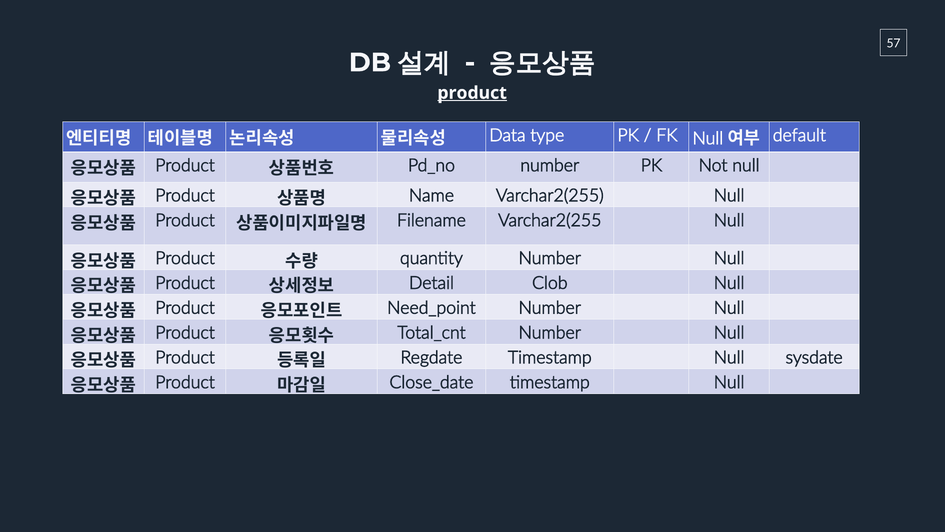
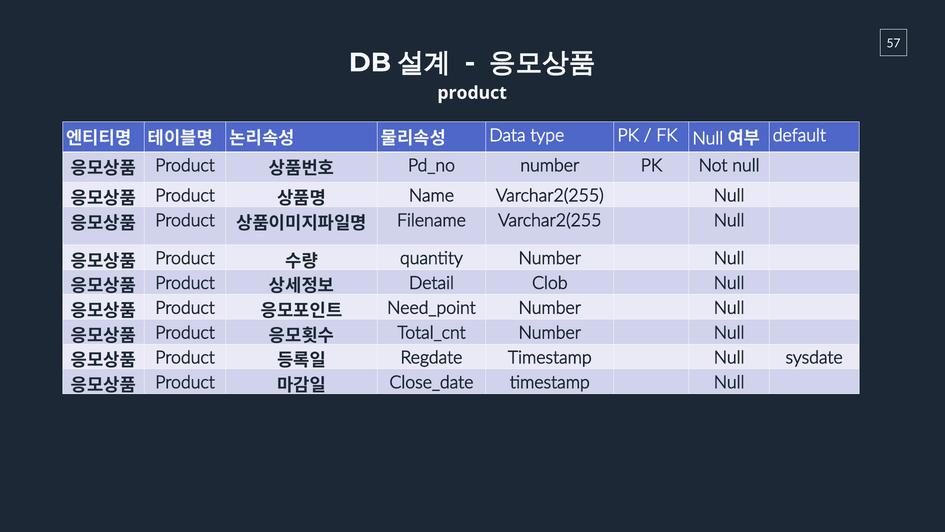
product underline: present -> none (472, 93)
